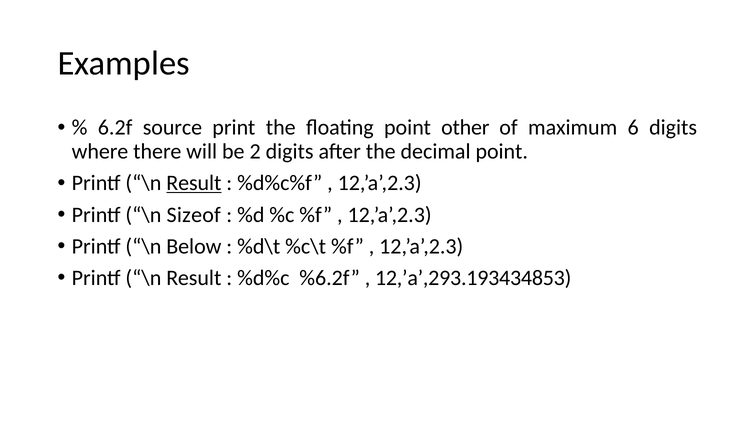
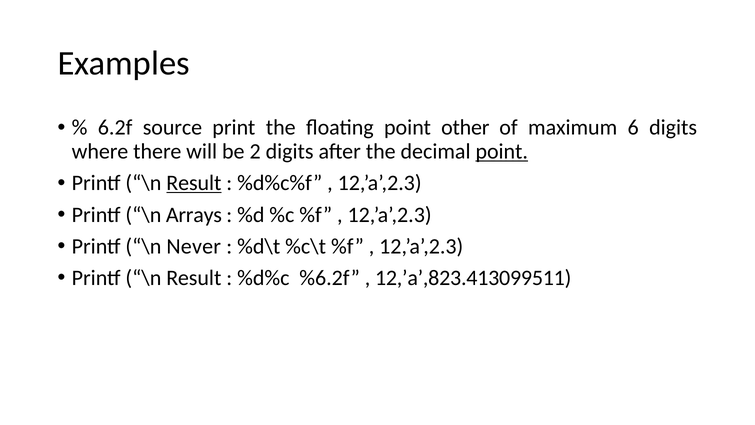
point underline: none -> present (502, 151)
Sizeof: Sizeof -> Arrays (194, 215)
Below: Below -> Never (194, 246)
12,’a’,293.193434853: 12,’a’,293.193434853 -> 12,’a’,823.413099511 (473, 278)
